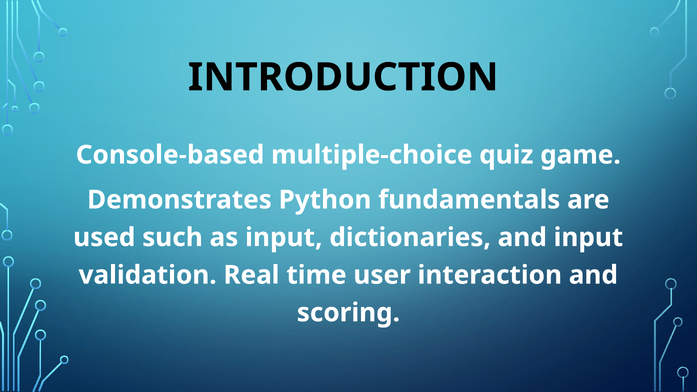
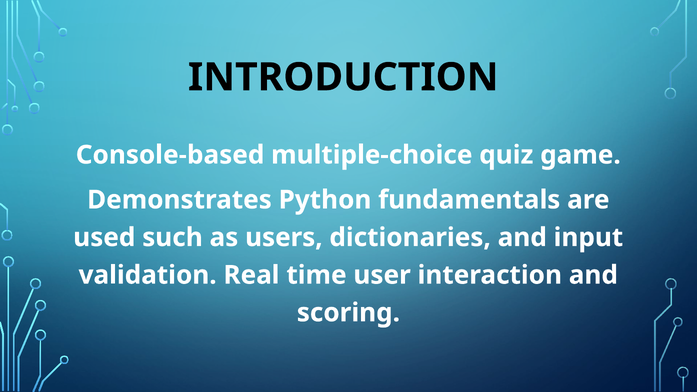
as input: input -> users (284, 237)
